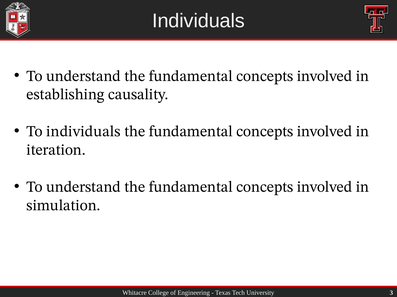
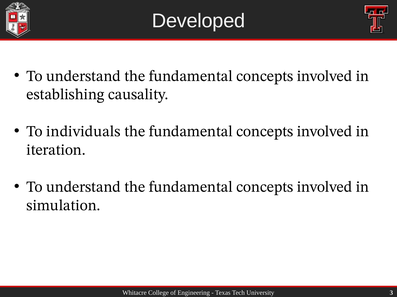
Individuals: Individuals -> Developed (199, 21)
